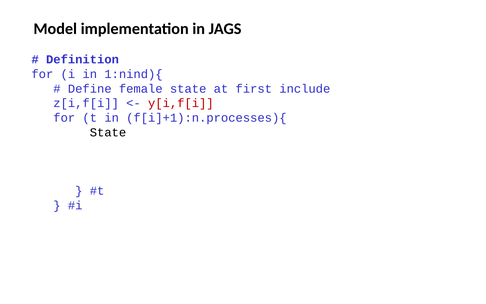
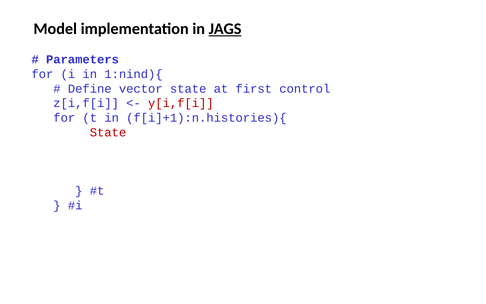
JAGS underline: none -> present (225, 29)
Definition: Definition -> Parameters (82, 59)
female: female -> vector (141, 89)
include: include -> control (305, 89)
f[i]+1):n.processes){: f[i]+1):n.processes){ -> f[i]+1):n.histories){ (206, 118)
State colour: black -> red (108, 132)
